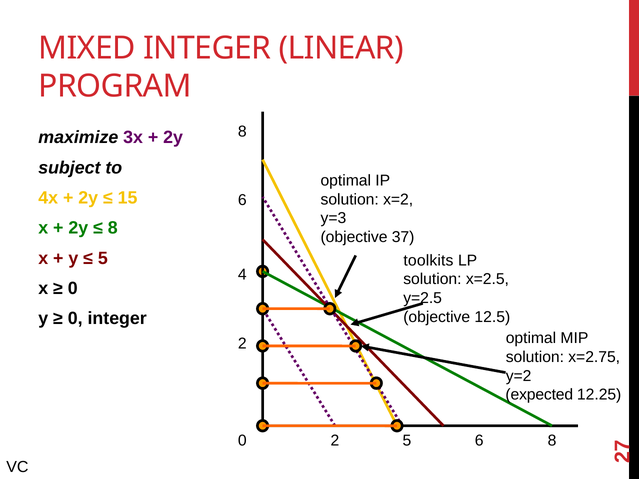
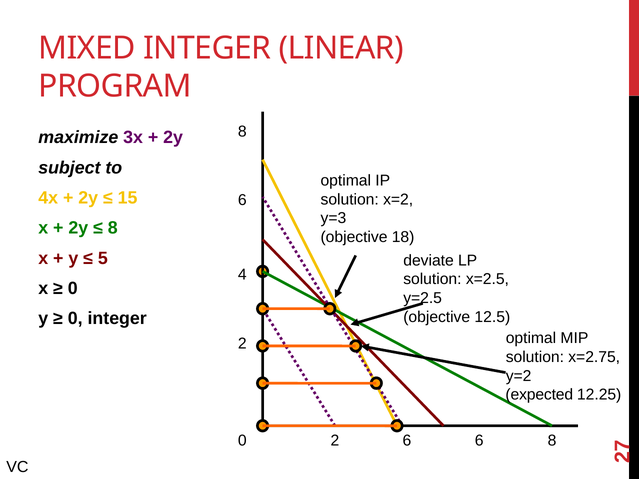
37: 37 -> 18 (403, 237)
toolkits: toolkits -> deviate (429, 261)
2 5: 5 -> 6 (407, 441)
